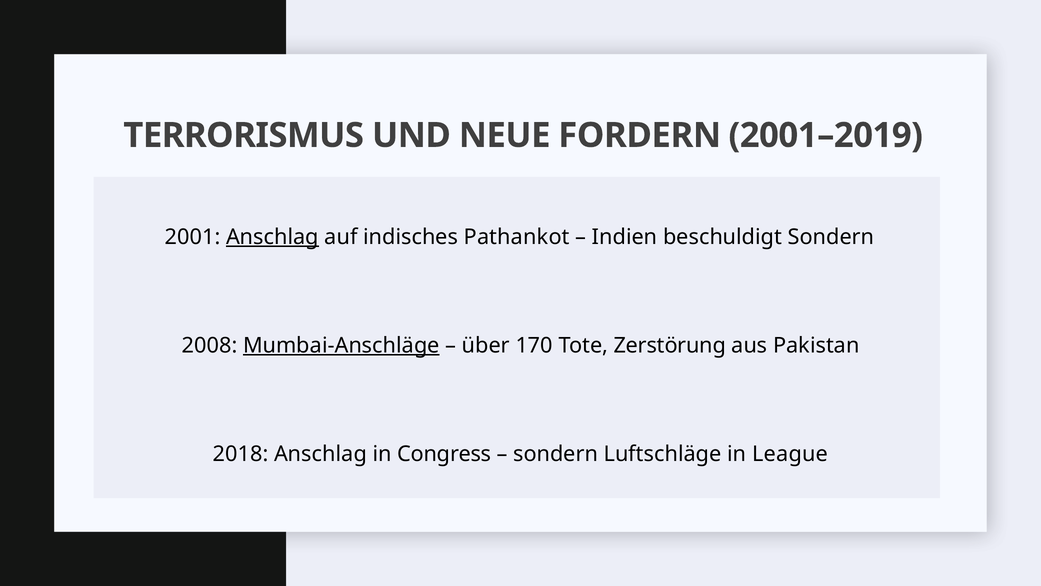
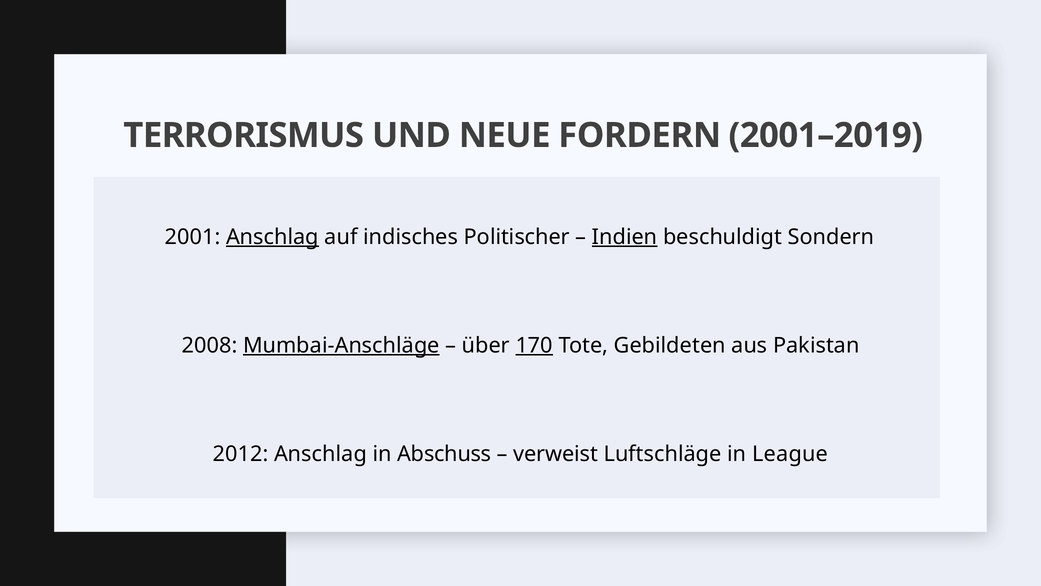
Pathankot: Pathankot -> Politischer (517, 237)
Indien underline: none -> present (625, 237)
170 underline: none -> present (534, 345)
Zerstörung: Zerstörung -> Gebildeten (670, 345)
2018: 2018 -> 2012 (241, 454)
Congress: Congress -> Abschuss (444, 454)
sondern: sondern -> verweist (556, 454)
